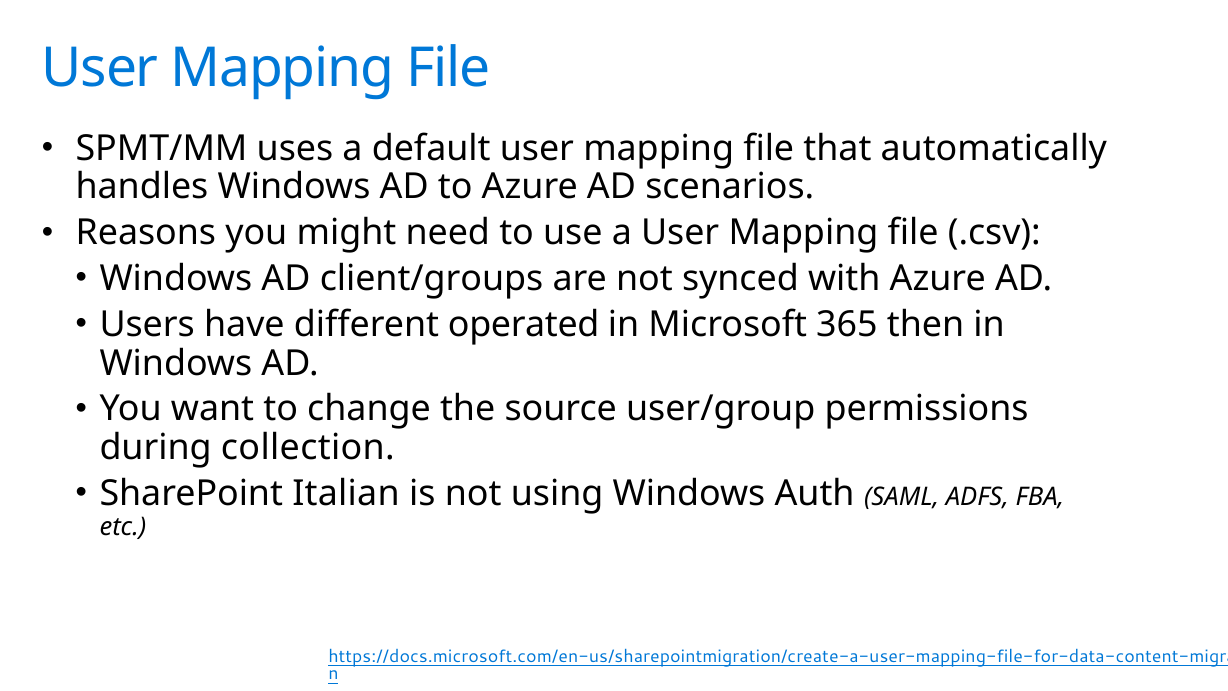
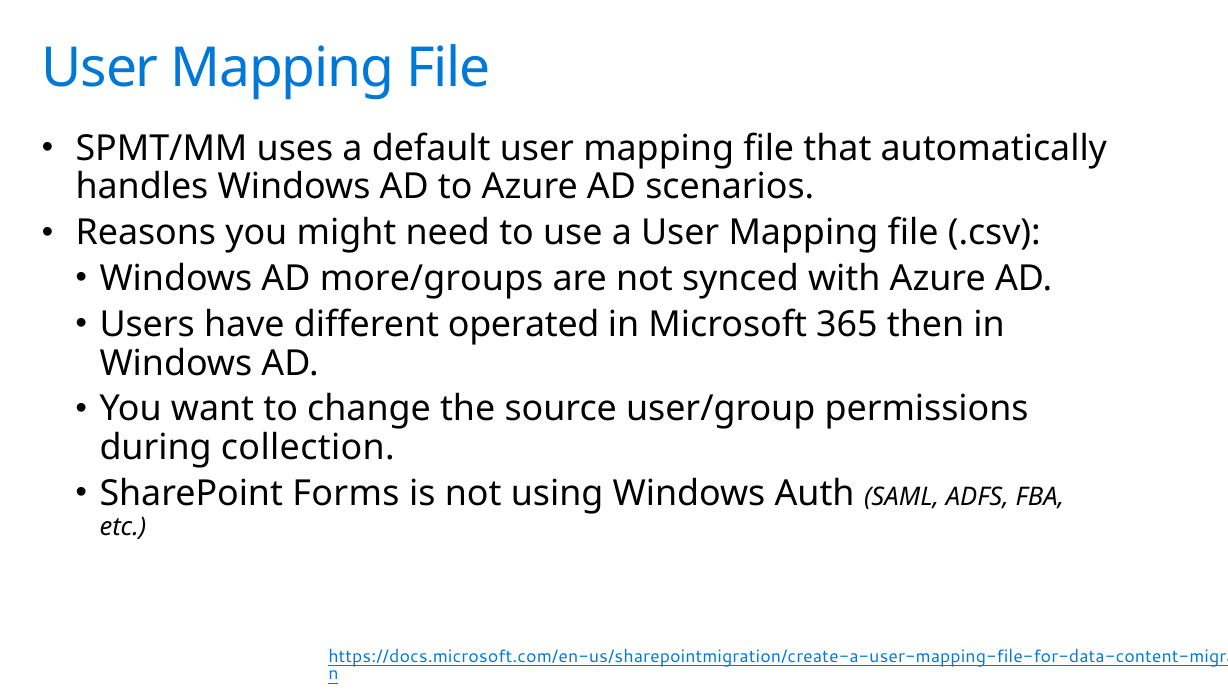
client/groups: client/groups -> more/groups (431, 279)
Italian: Italian -> Forms (346, 494)
